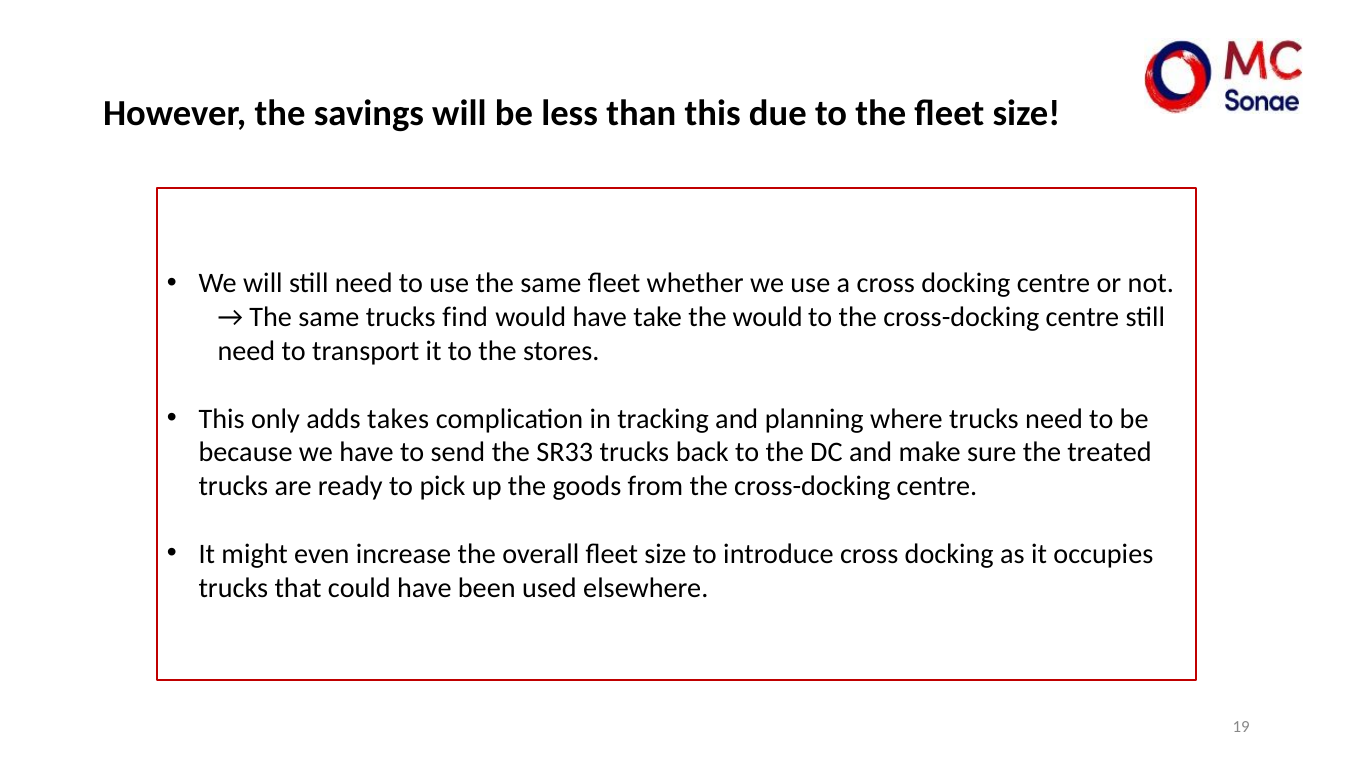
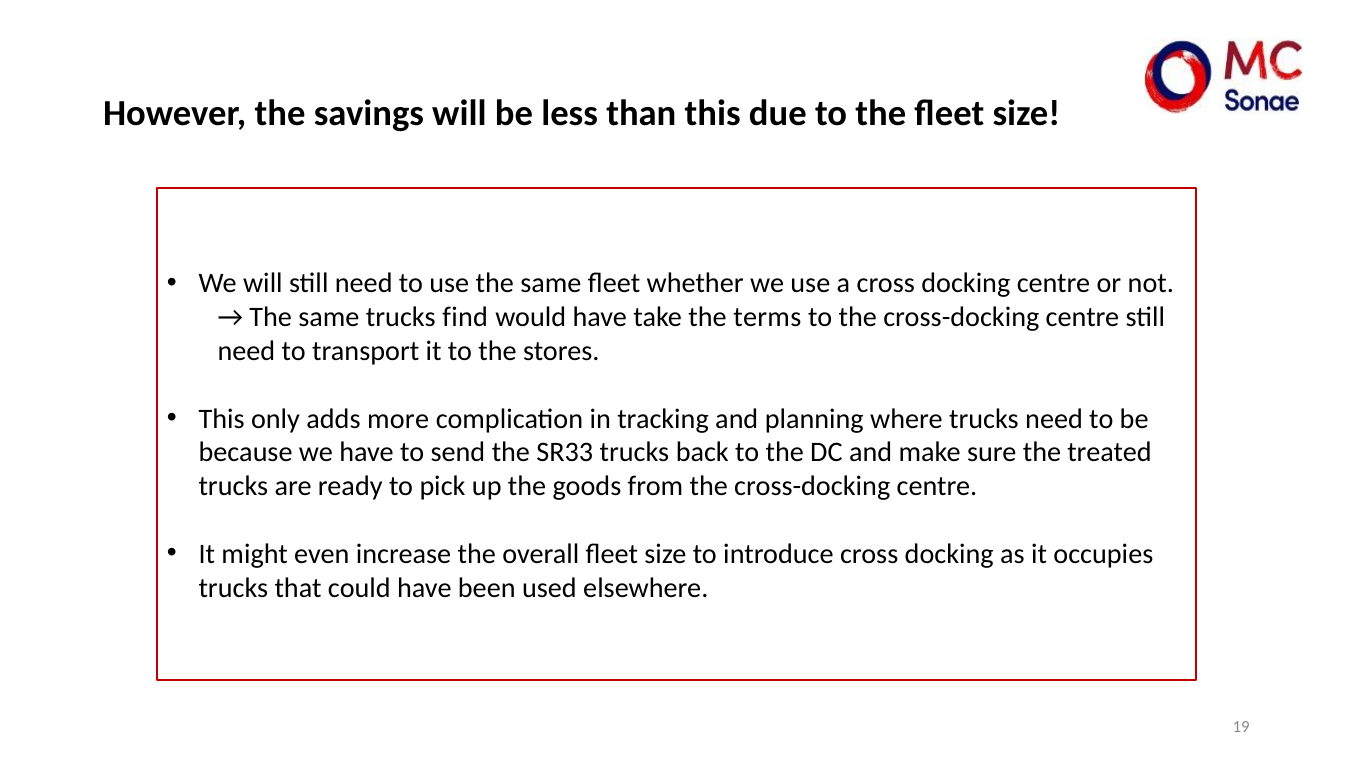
the would: would -> terms (767, 317)
takes: takes -> more (398, 419)
